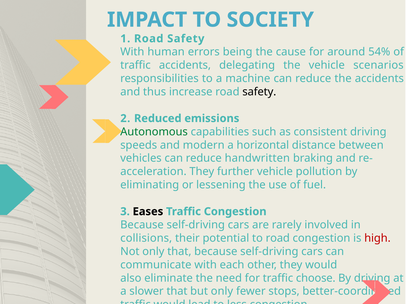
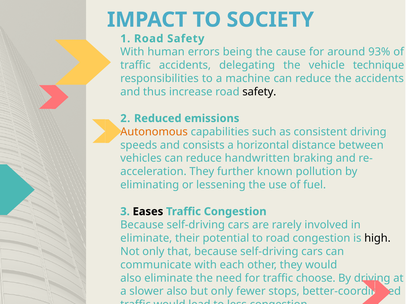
54%: 54% -> 93% (379, 52)
scenarios: scenarios -> technique (379, 65)
Autonomous colour: green -> orange (154, 132)
modern: modern -> consists (204, 145)
further vehicle: vehicle -> known (275, 172)
collisions: collisions -> eliminate (146, 239)
high colour: red -> black (377, 239)
slower that: that -> also (177, 292)
